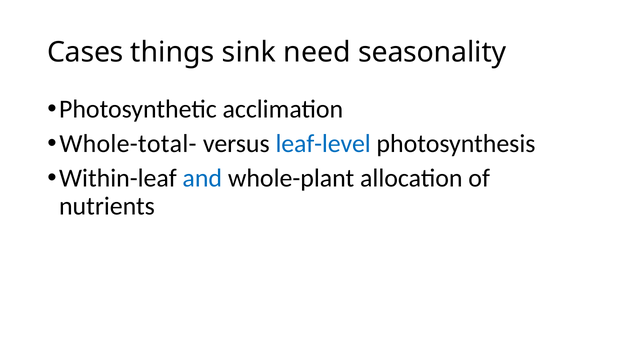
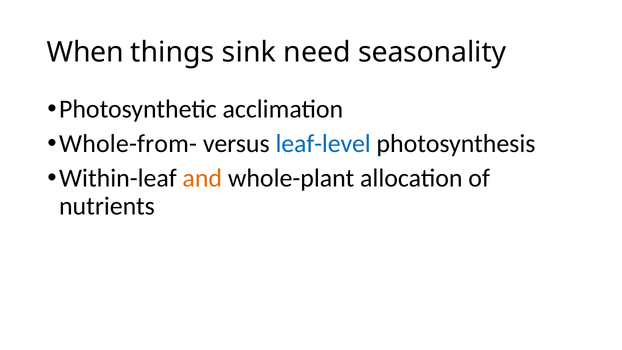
Cases: Cases -> When (85, 52)
Whole-total-: Whole-total- -> Whole-from- (128, 144)
and colour: blue -> orange (202, 178)
